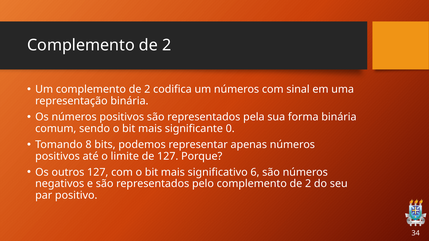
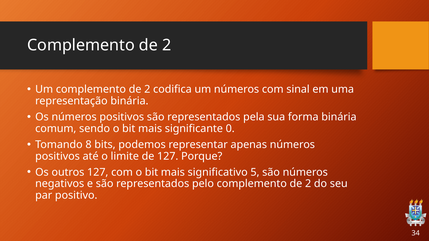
6: 6 -> 5 (255, 172)
